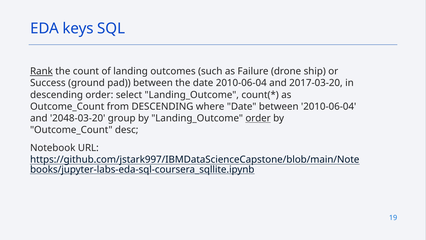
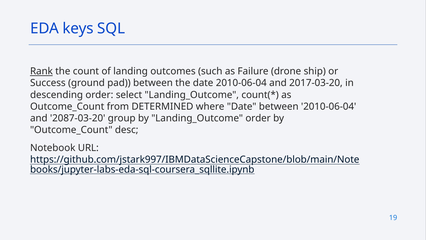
from DESCENDING: DESCENDING -> DETERMINED (162, 106)
2048-03-20: 2048-03-20 -> 2087-03-20 (78, 118)
order underline: present -> none (258, 118)
